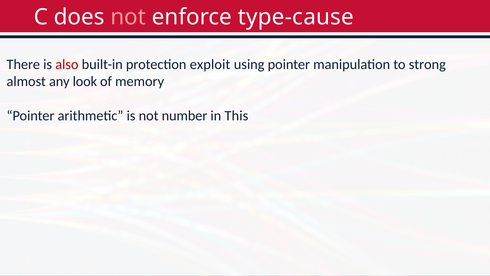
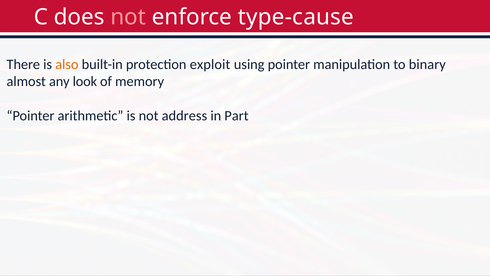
also colour: red -> orange (67, 64)
strong: strong -> binary (427, 64)
number: number -> address (184, 116)
This: This -> Part (236, 116)
